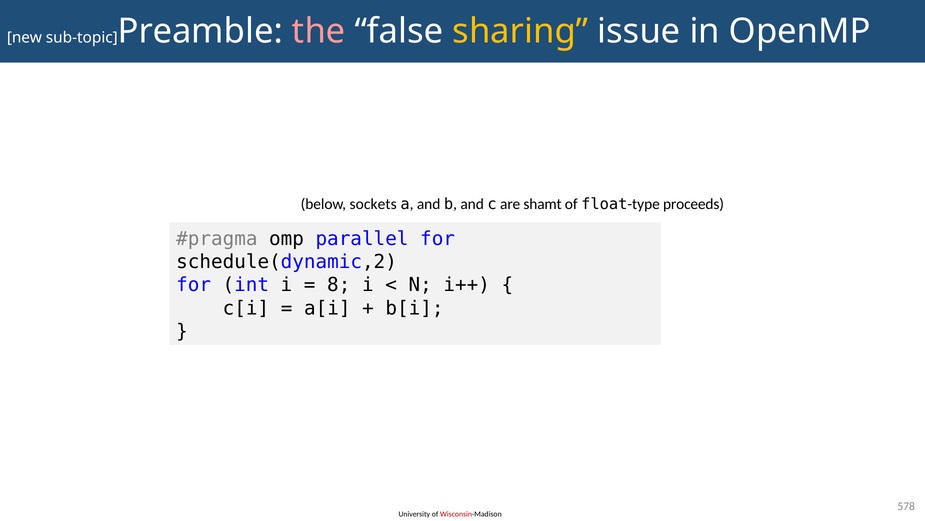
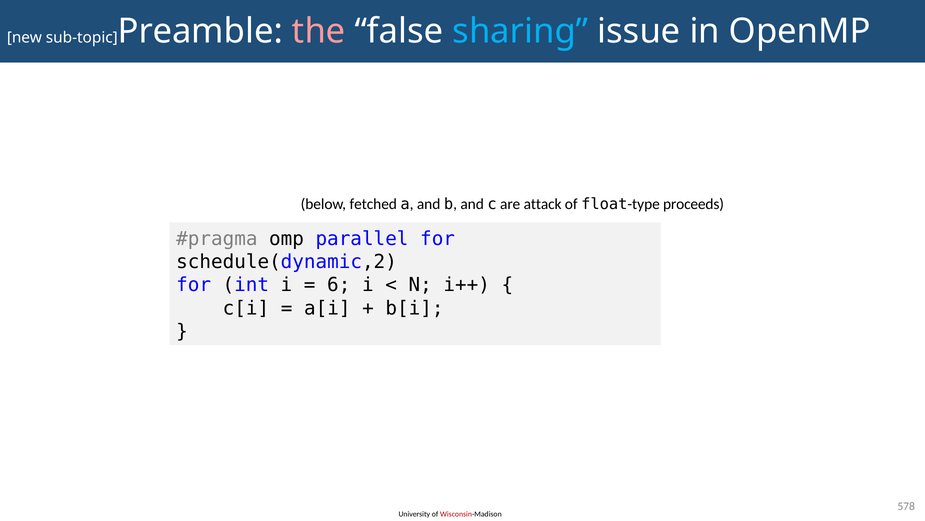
sharing colour: yellow -> light blue (520, 31)
sockets: sockets -> fetched (373, 204)
shamt: shamt -> attack (543, 204)
8: 8 -> 6 (339, 285)
